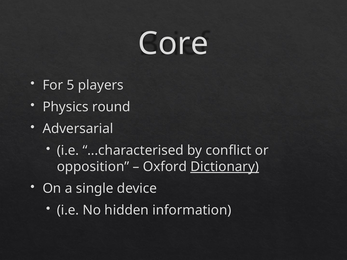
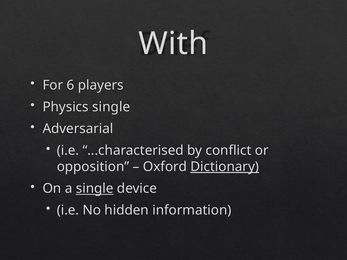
Core: Core -> With (173, 44)
5: 5 -> 6 (71, 85)
Physics round: round -> single (111, 107)
single underline: none -> present (95, 189)
